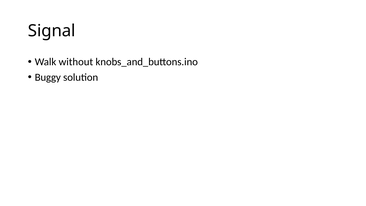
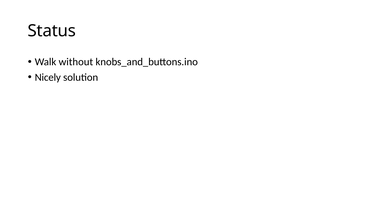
Signal: Signal -> Status (52, 31)
Buggy: Buggy -> Nicely (48, 77)
